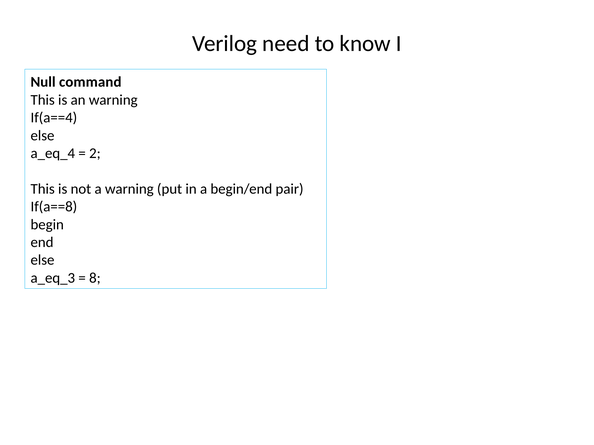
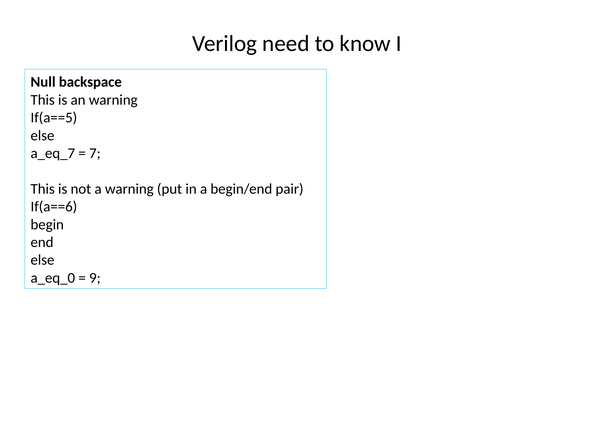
command: command -> backspace (90, 82)
If(a==4: If(a==4 -> If(a==5 (54, 118)
a_eq_4: a_eq_4 -> a_eq_7 (53, 153)
2: 2 -> 7 (95, 153)
If(a==8: If(a==8 -> If(a==6 (54, 207)
a_eq_3: a_eq_3 -> a_eq_0 (53, 278)
8: 8 -> 9 (95, 278)
